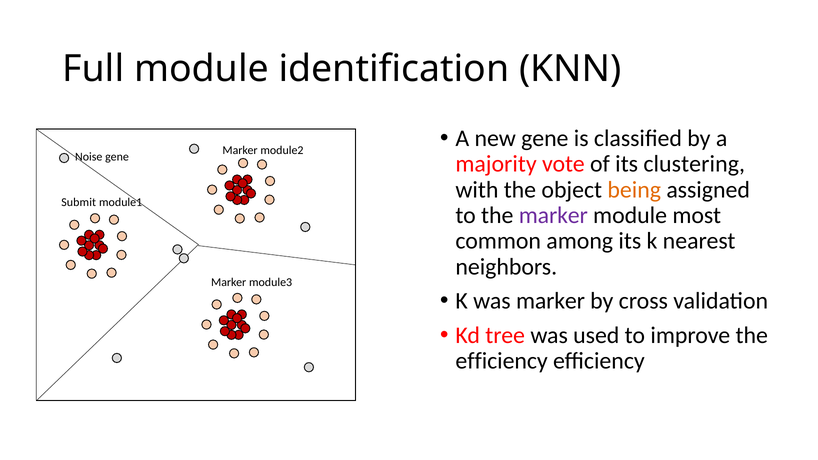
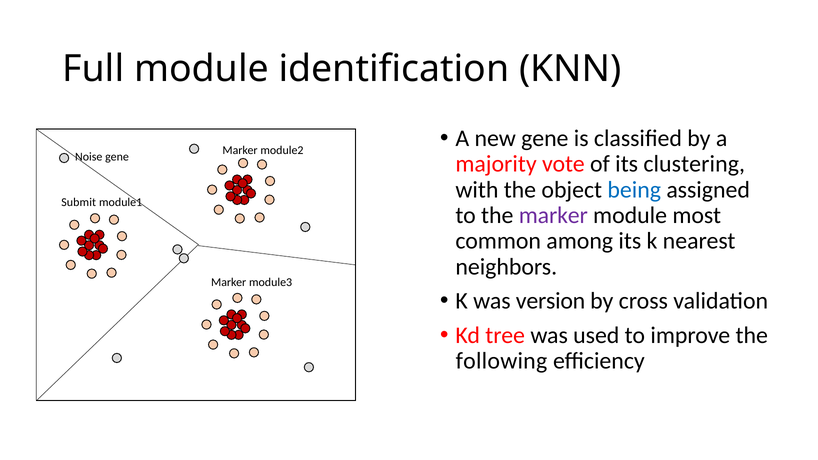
being colour: orange -> blue (634, 190)
was marker: marker -> version (551, 301)
efficiency: efficiency -> following (501, 361)
